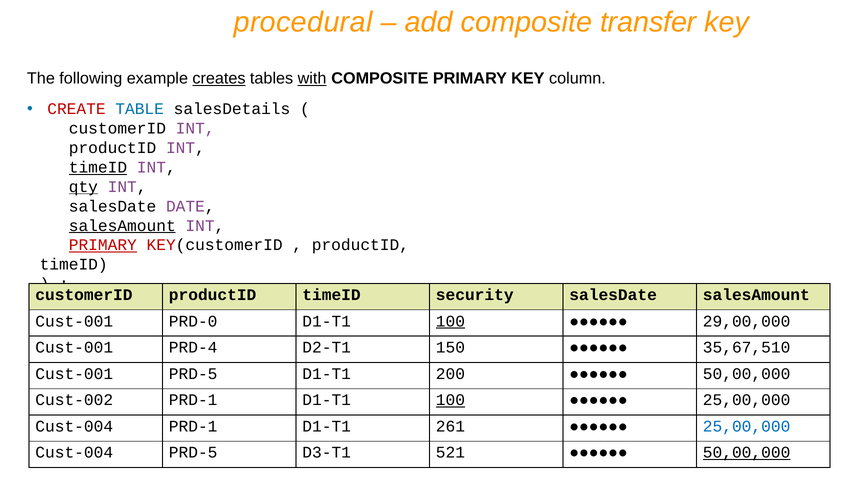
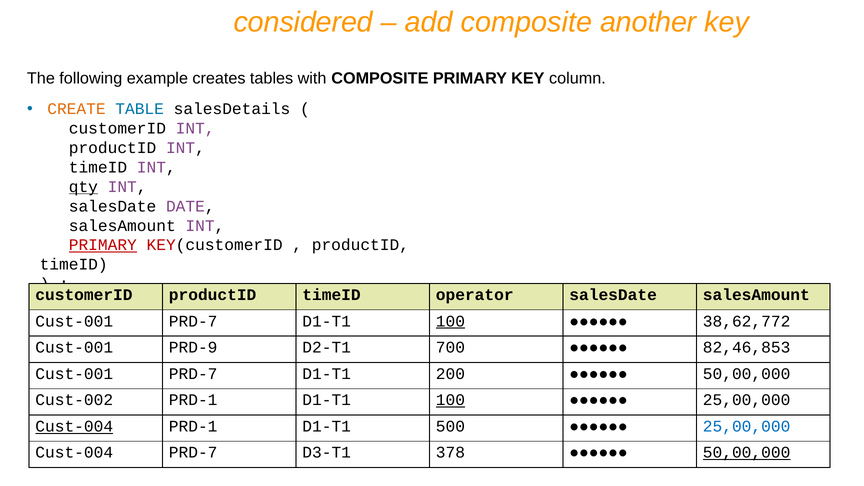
procedural: procedural -> considered (303, 22)
transfer: transfer -> another (648, 22)
creates underline: present -> none (219, 78)
with underline: present -> none (312, 78)
CREATE colour: red -> orange (76, 109)
timeID underline: present -> none (98, 167)
salesAmount underline: present -> none (122, 226)
security: security -> operator (475, 295)
PRD-0: PRD-0 -> PRD-7 (193, 321)
29,00,000: 29,00,000 -> 38,62,772 (747, 321)
PRD-4: PRD-4 -> PRD-9 (193, 348)
150: 150 -> 700 (450, 348)
35,67,510: 35,67,510 -> 82,46,853 (747, 348)
PRD-5: PRD-5 -> PRD-7 (193, 374)
Cust-004 underline: none -> present (74, 426)
261: 261 -> 500 (450, 426)
Cust-004 PRD-5: PRD-5 -> PRD-7 (193, 453)
521: 521 -> 378 (450, 453)
